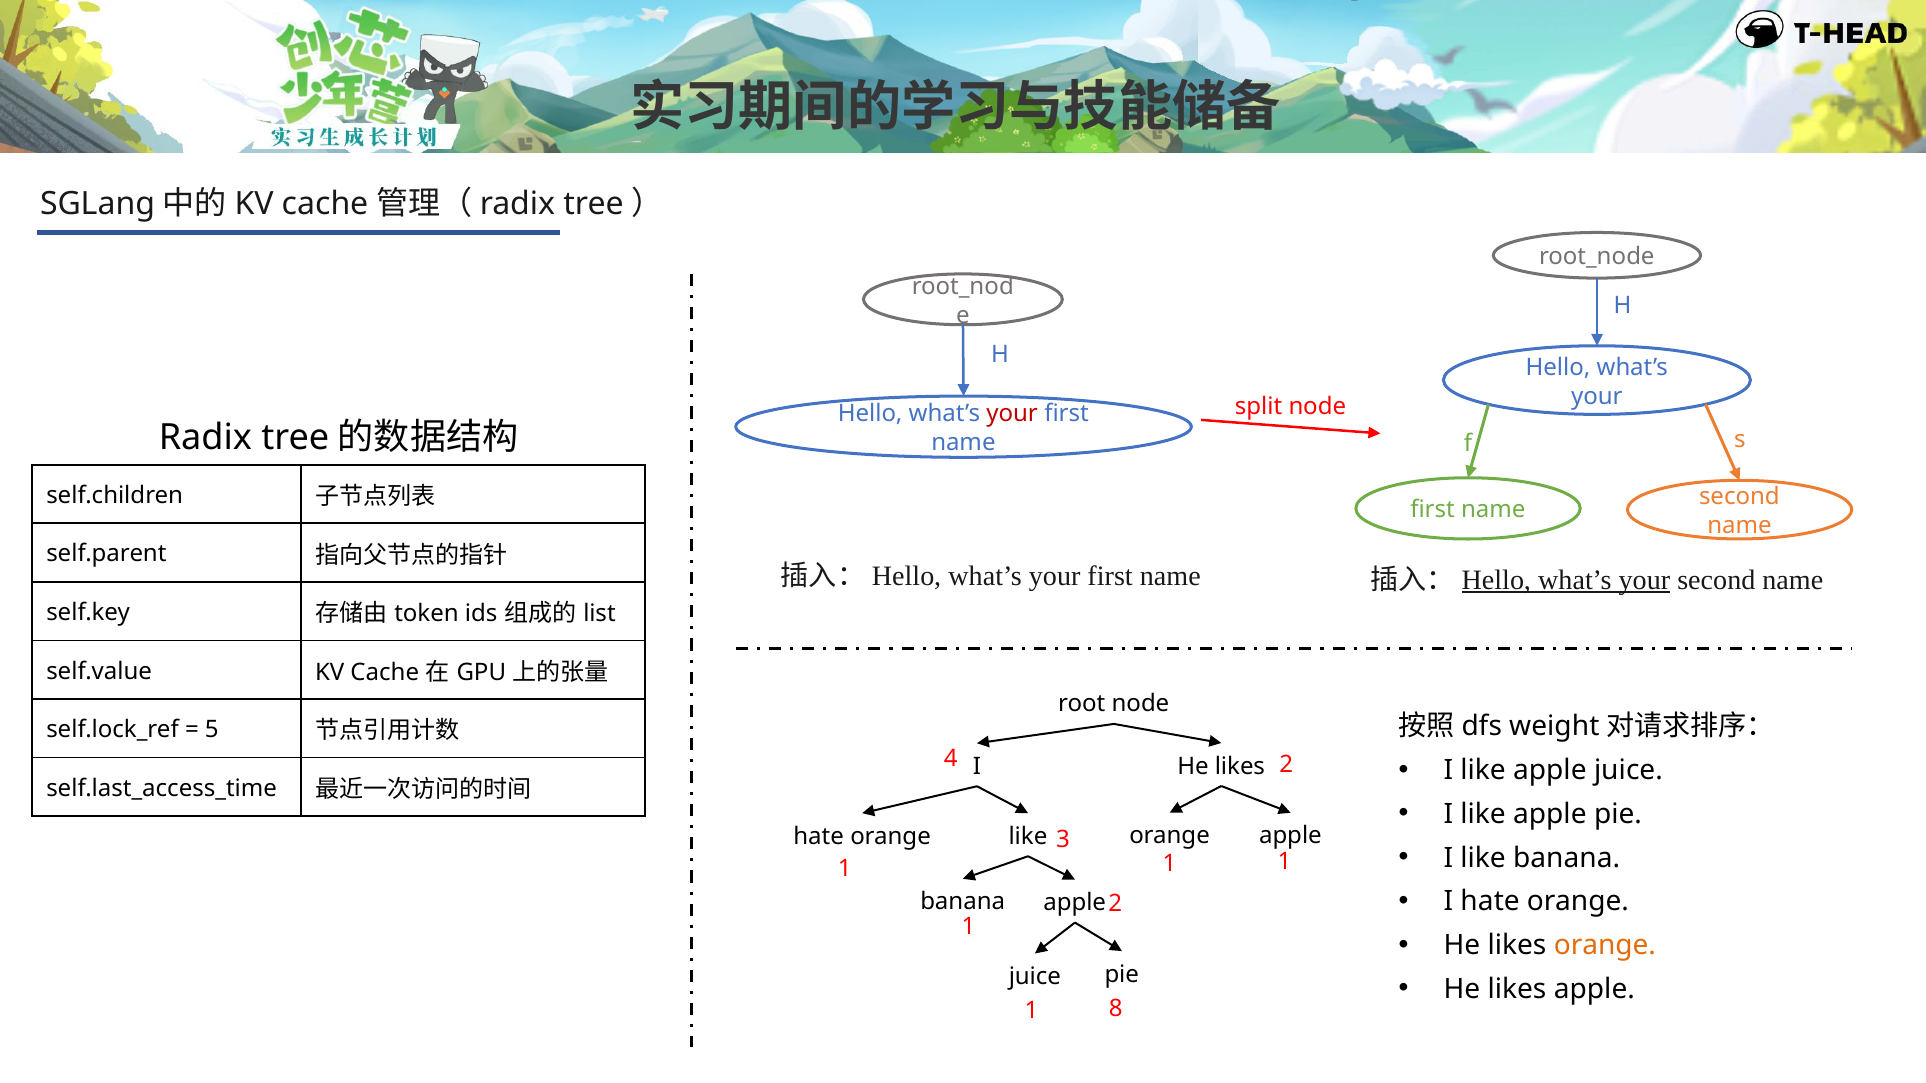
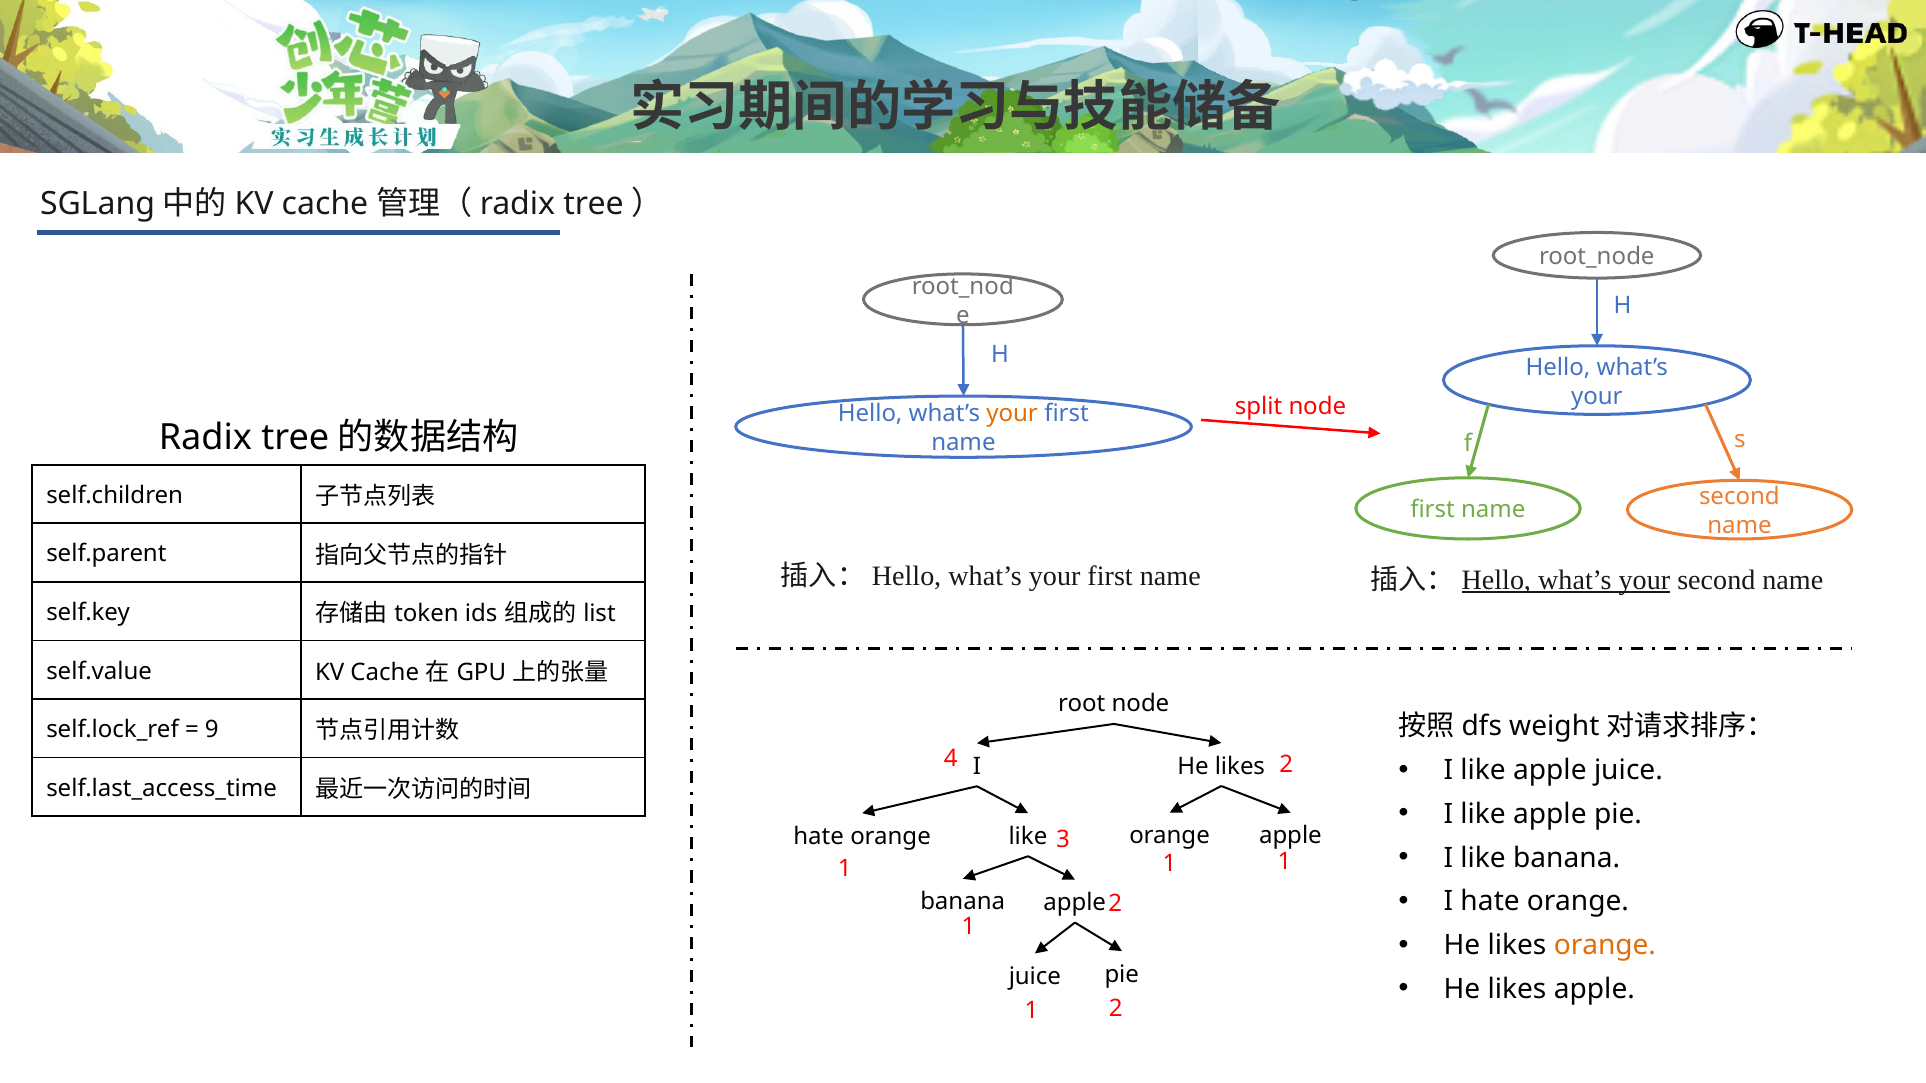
your colour: red -> orange (1012, 414)
5: 5 -> 9 (212, 730)
8: 8 -> 2 (1116, 1009)
